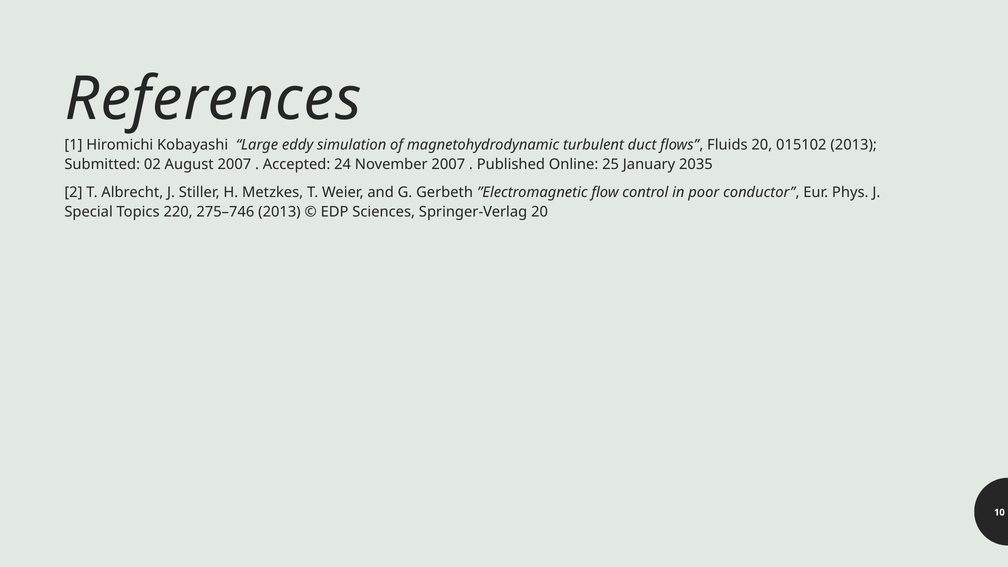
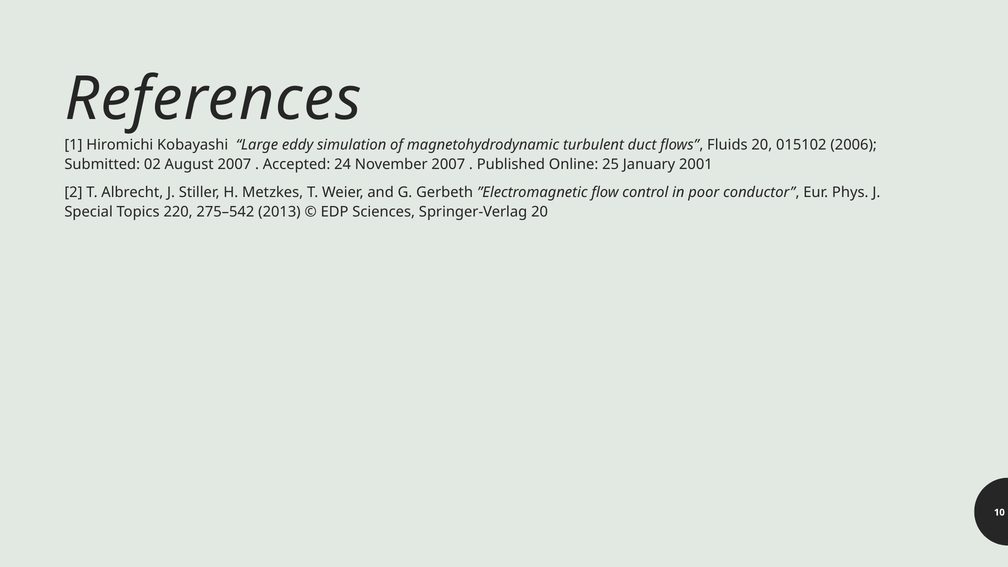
015102 2013: 2013 -> 2006 (854, 145)
2035: 2035 -> 2001 (696, 165)
275–746: 275–746 -> 275–542 (225, 212)
